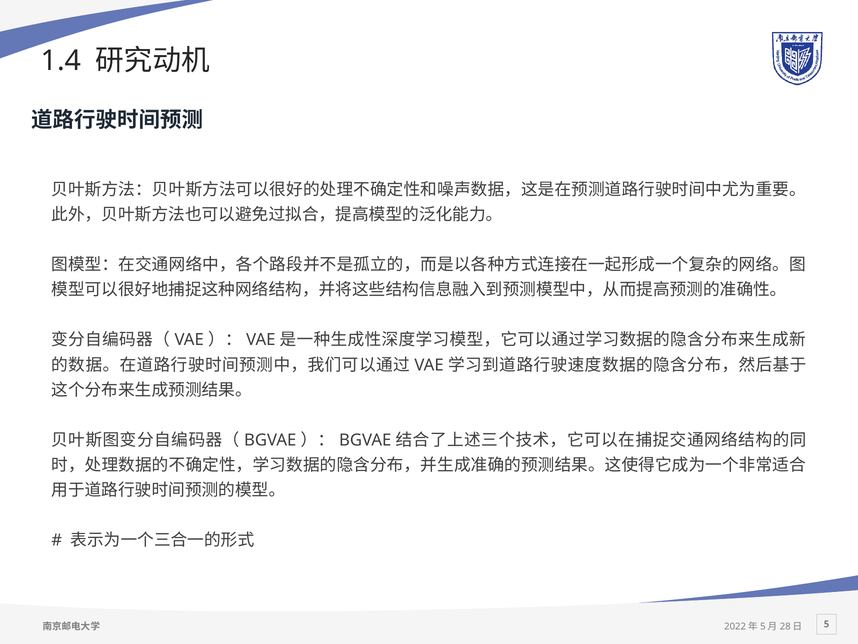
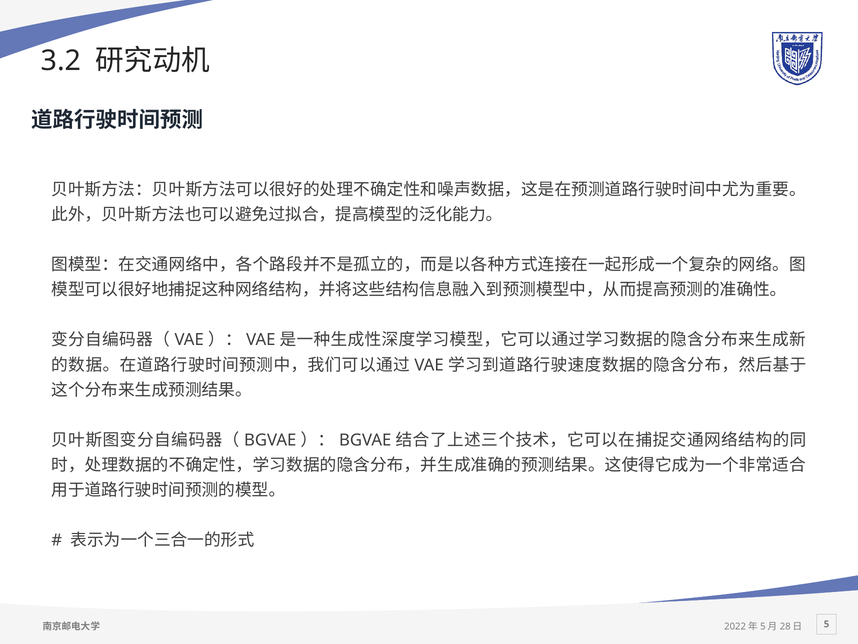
1.4: 1.4 -> 3.2 (61, 61)
